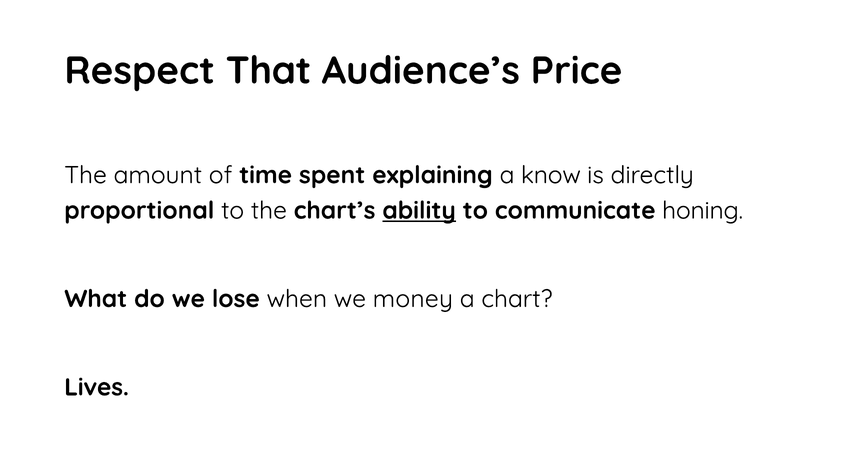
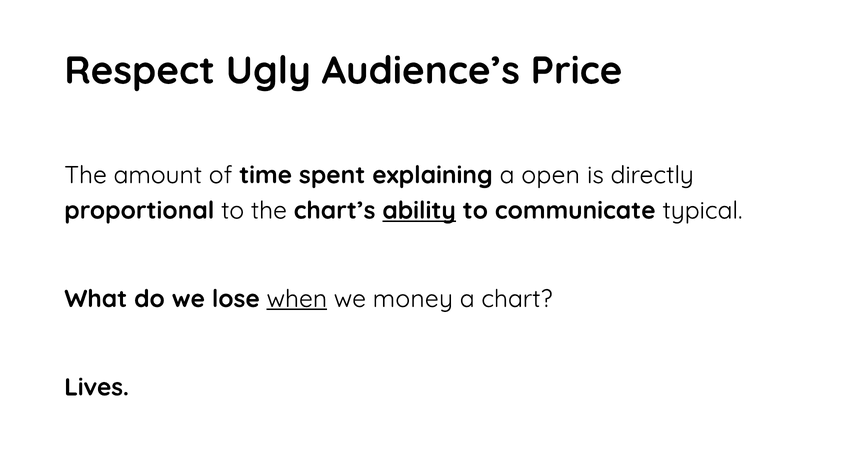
That: That -> Ugly (268, 71)
know: know -> open (551, 175)
honing: honing -> typical (702, 211)
when underline: none -> present (297, 299)
